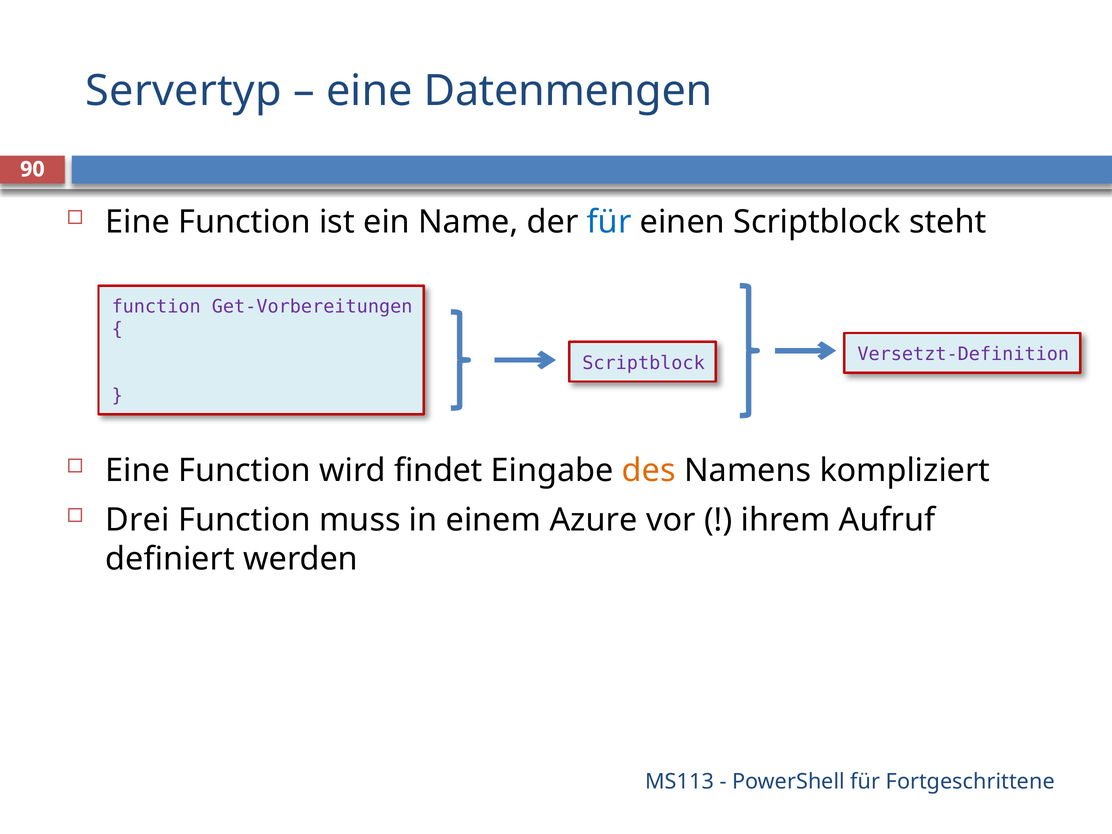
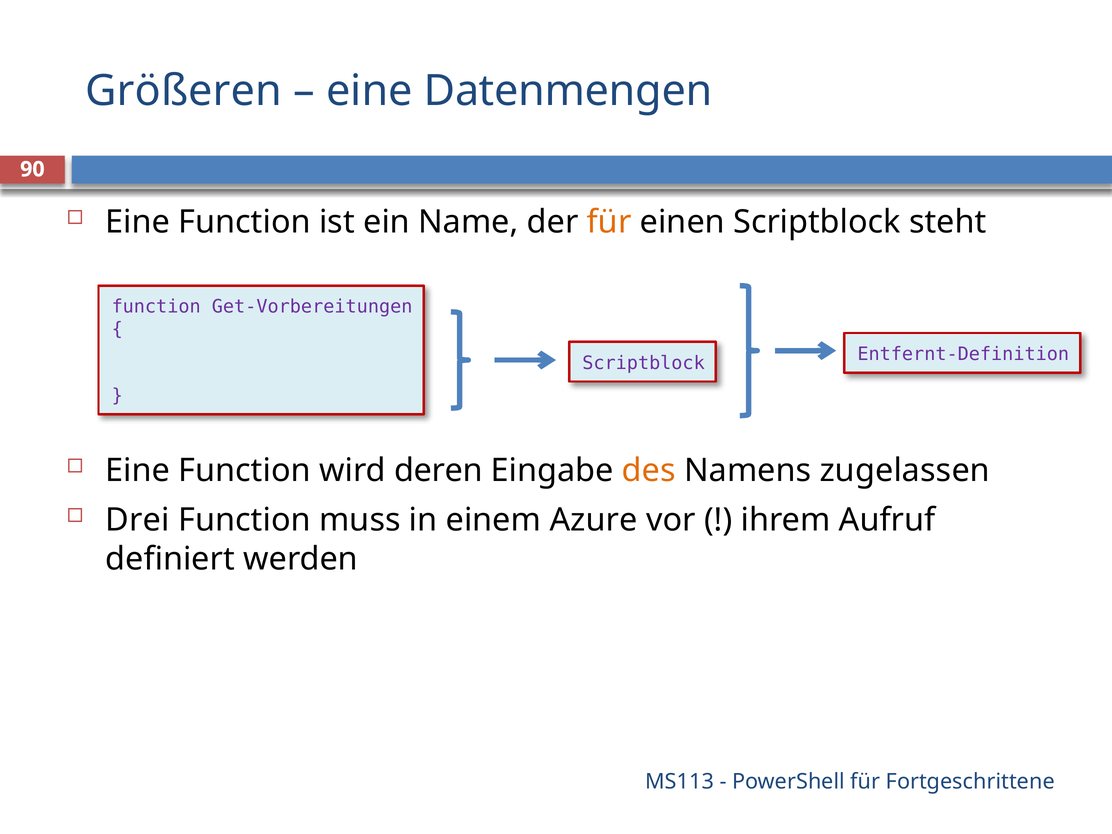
Servertyp: Servertyp -> Größeren (184, 91)
für colour: blue -> orange (609, 222)
Versetzt-Definition: Versetzt-Definition -> Entfernt-Definition (963, 354)
findet: findet -> deren (438, 470)
kompliziert: kompliziert -> zugelassen (905, 470)
